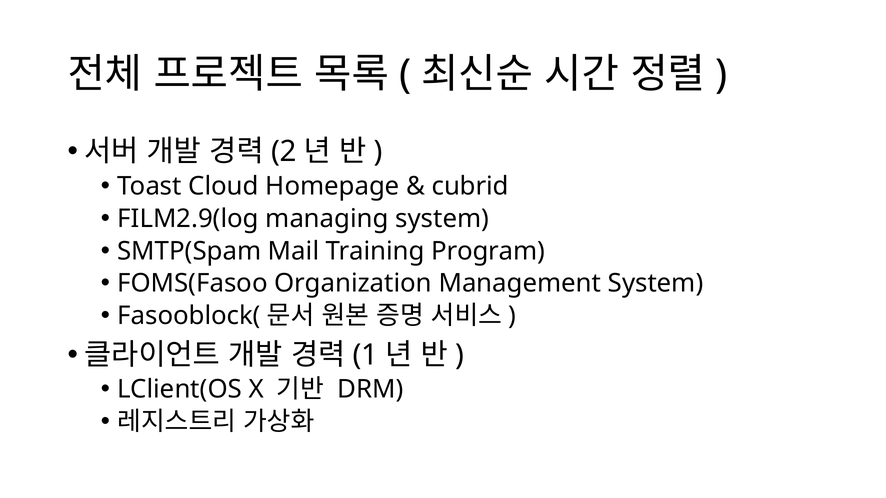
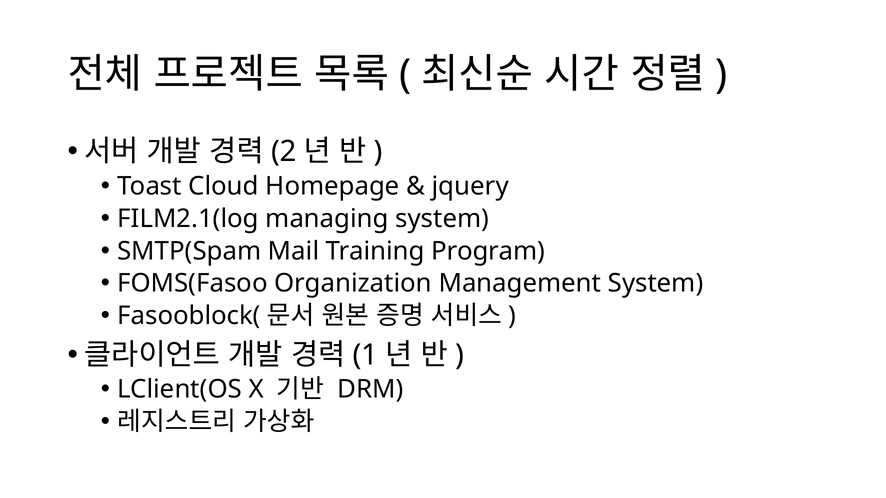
cubrid: cubrid -> jquery (470, 186)
FILM2.9(log: FILM2.9(log -> FILM2.1(log (188, 219)
